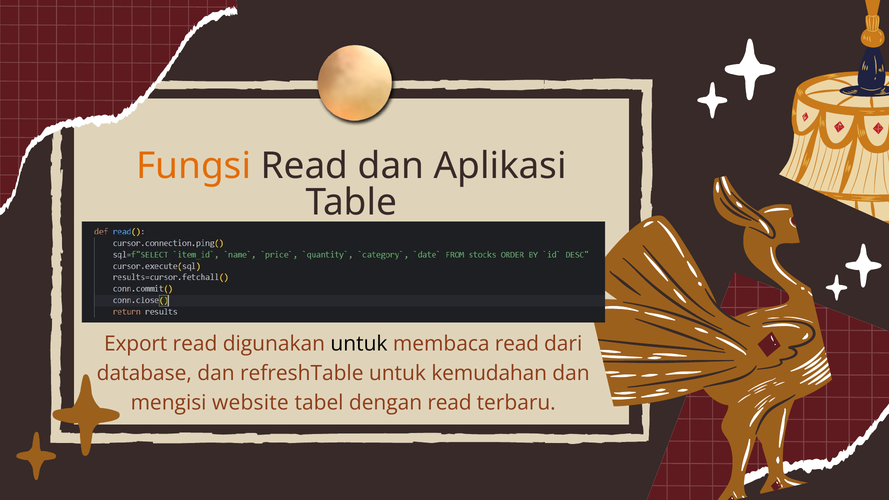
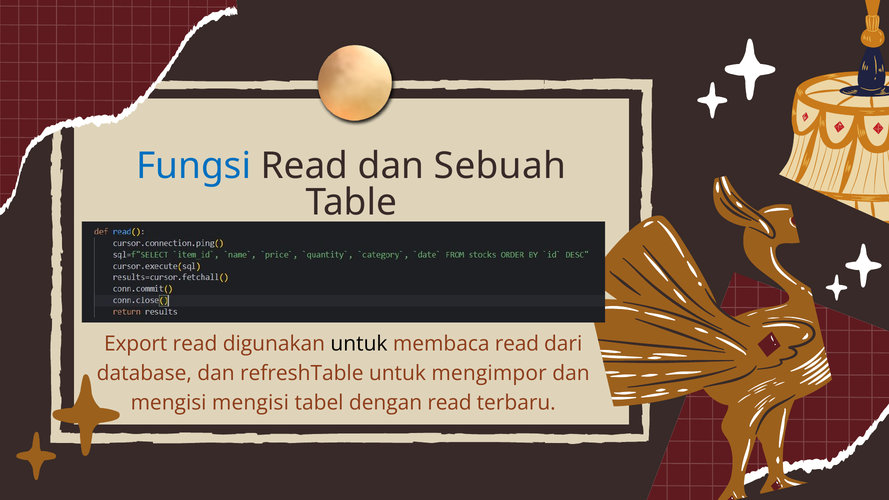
Fungsi colour: orange -> blue (194, 166)
Aplikasi: Aplikasi -> Sebuah (500, 166)
kemudahan: kemudahan -> mengimpor (489, 373)
mengisi website: website -> mengisi (250, 403)
